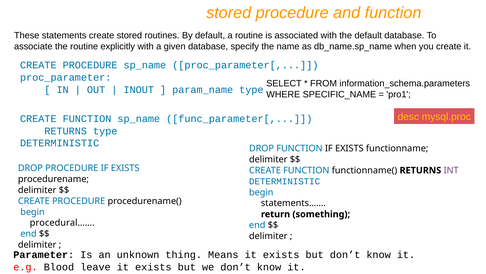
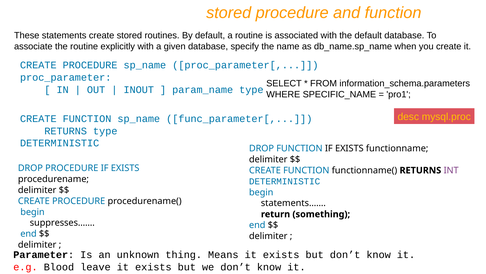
procedural……: procedural…… -> suppresses…… (62, 222)
